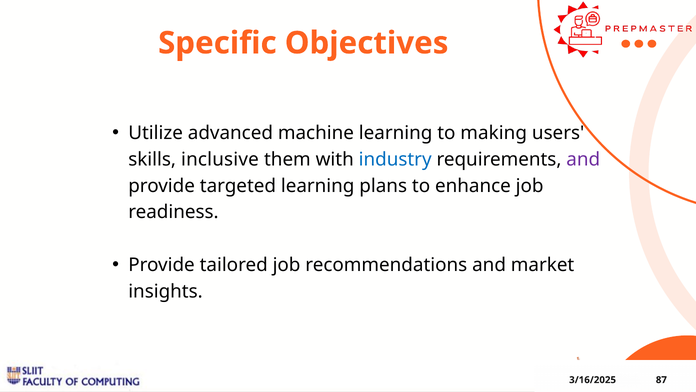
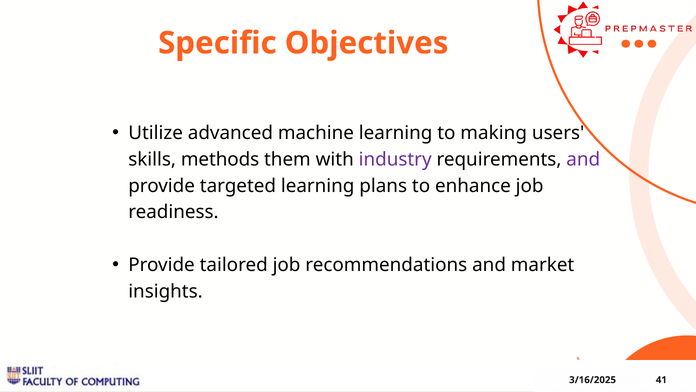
inclusive: inclusive -> methods (220, 159)
industry colour: blue -> purple (395, 159)
87: 87 -> 41 (661, 379)
